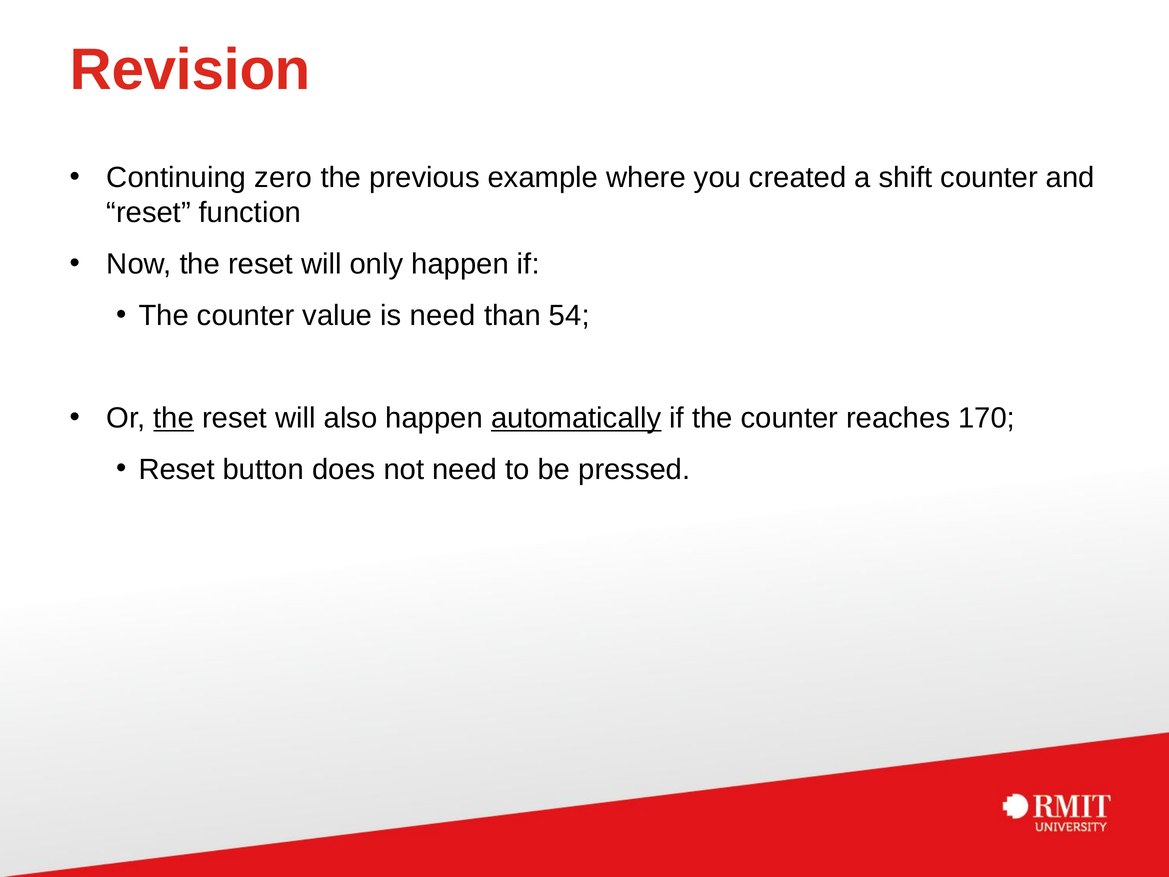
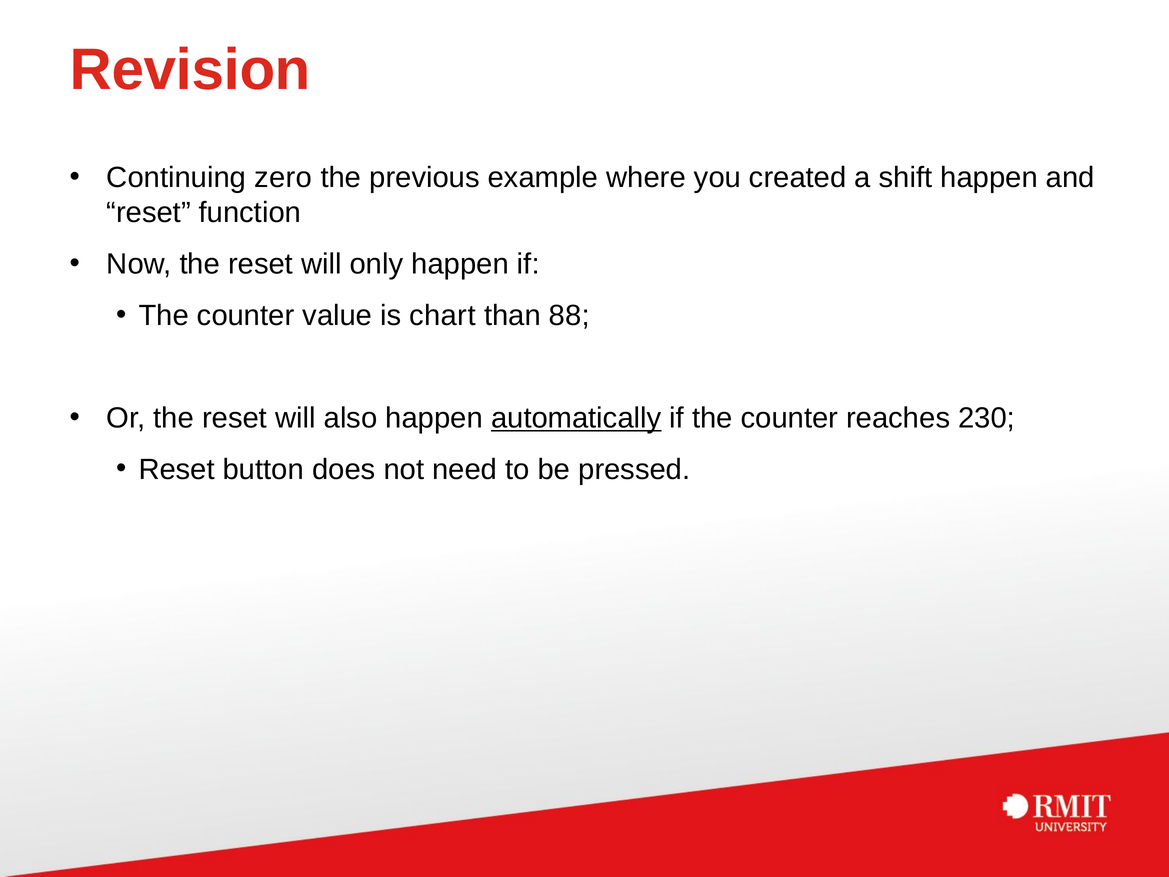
shift counter: counter -> happen (989, 178)
is need: need -> chart (443, 315)
54: 54 -> 88 (569, 315)
the underline: present -> none (174, 418)
170: 170 -> 230 (987, 418)
